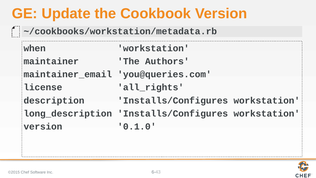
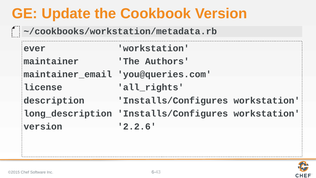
when: when -> ever (35, 48)
0.1.0: 0.1.0 -> 2.2.6 (137, 126)
